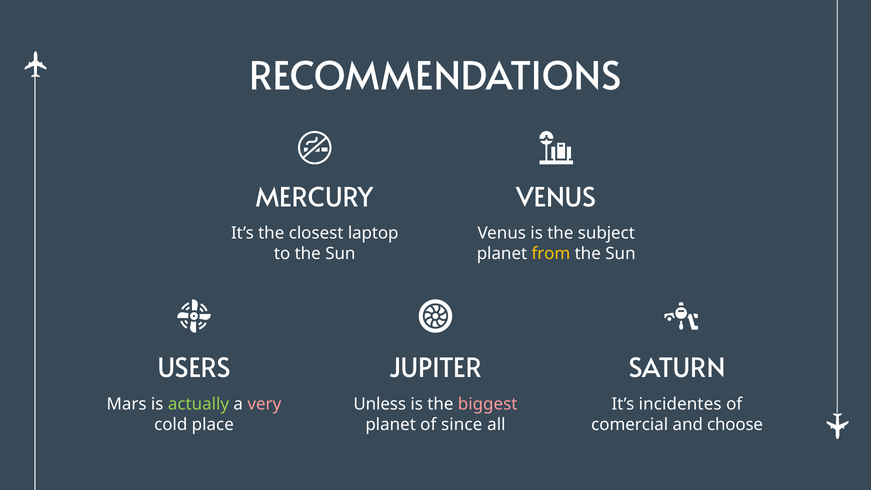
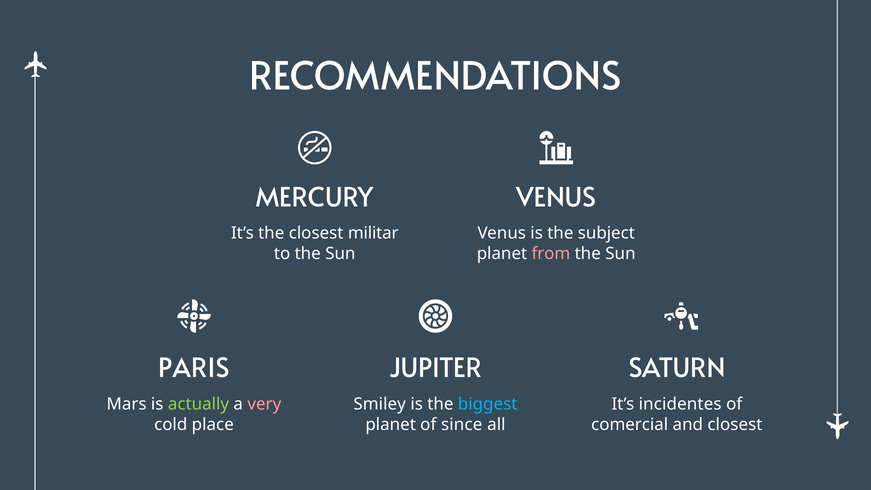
laptop: laptop -> militar (373, 233)
from colour: yellow -> pink (551, 254)
USERS: USERS -> PARIS (194, 368)
Unless: Unless -> Smiley (380, 404)
biggest colour: pink -> light blue (488, 404)
and choose: choose -> closest (735, 424)
